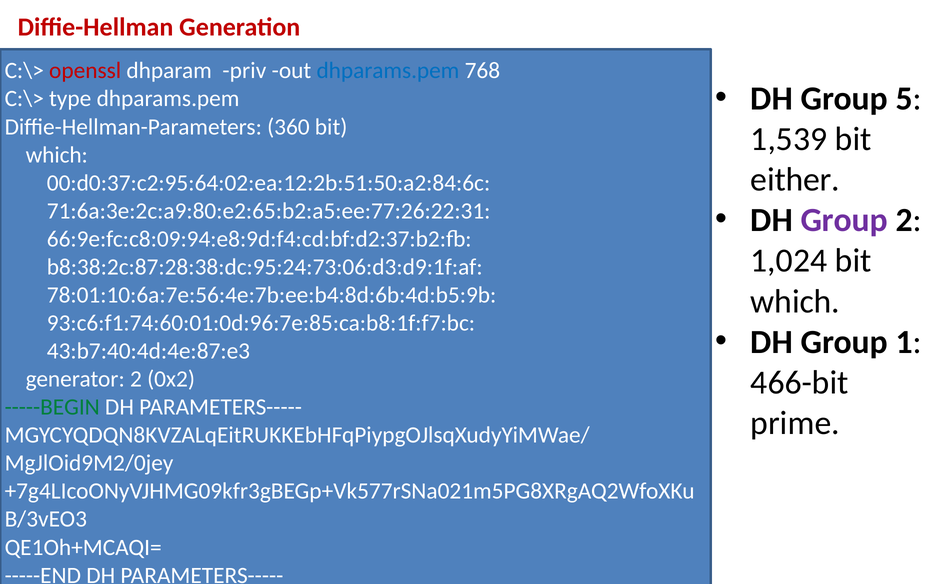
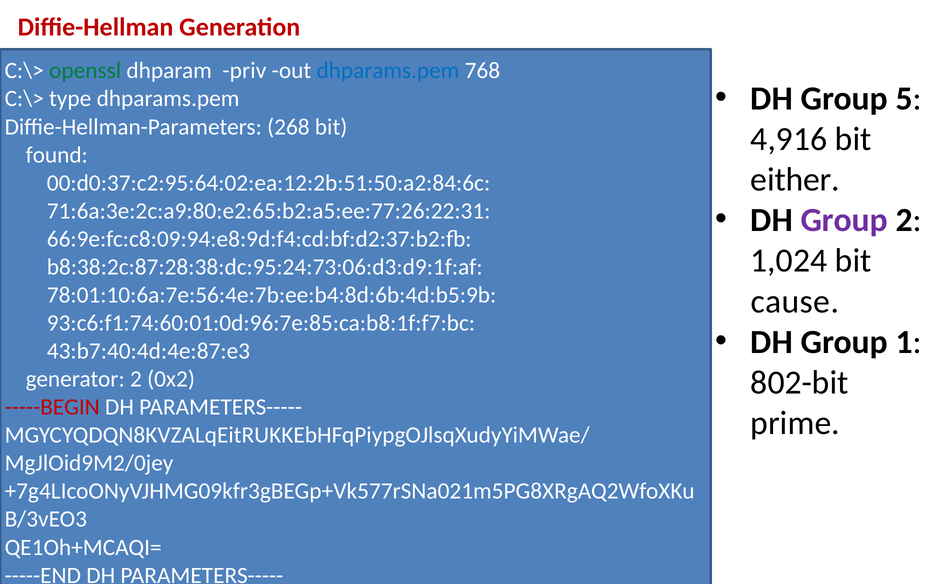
openssl colour: red -> green (85, 71)
360: 360 -> 268 (288, 127)
1,539: 1,539 -> 4,916 (789, 139)
which: which -> found (57, 155)
which: which -> cause (795, 301)
466-bit: 466-bit -> 802-bit (800, 382)
-----BEGIN colour: green -> red (52, 407)
